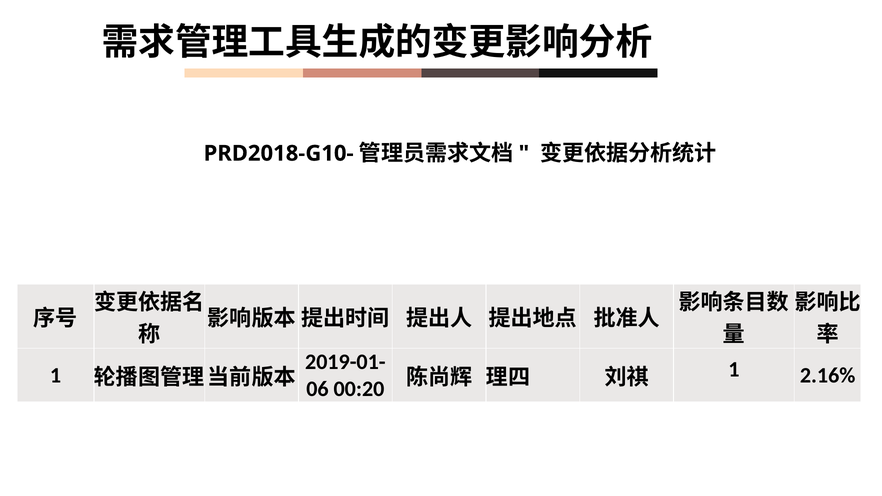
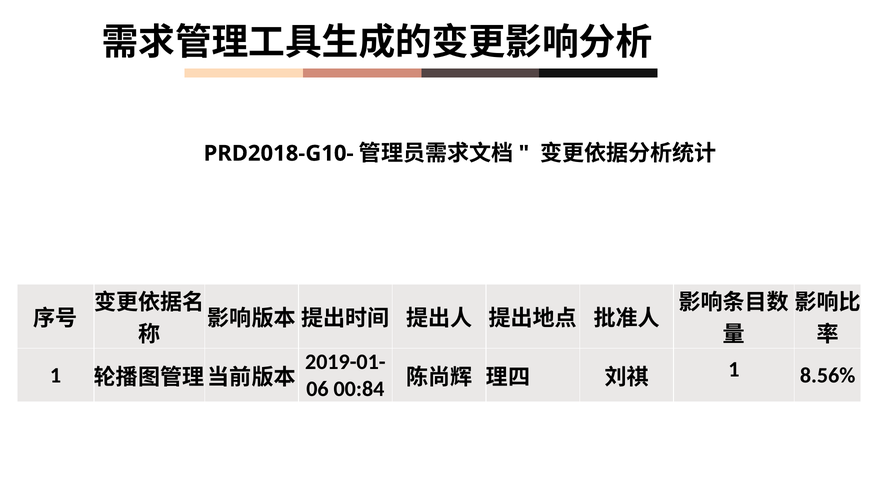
00:20: 00:20 -> 00:84 (359, 389)
2.16%: 2.16% -> 8.56% (828, 375)
